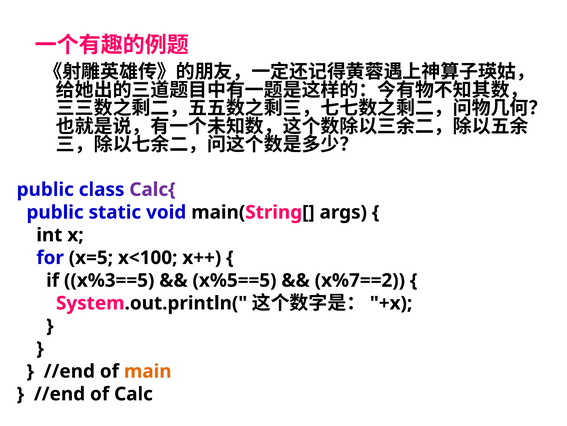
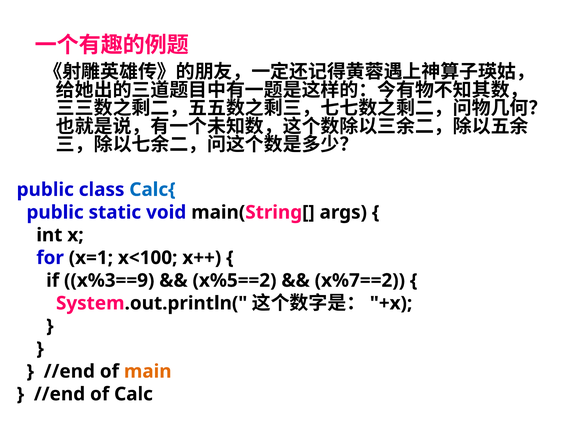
Calc{ colour: purple -> blue (152, 189)
x=5: x=5 -> x=1 (91, 257)
x%3==5: x%3==5 -> x%3==9 (109, 280)
x%5==5: x%5==5 -> x%5==2 (235, 280)
